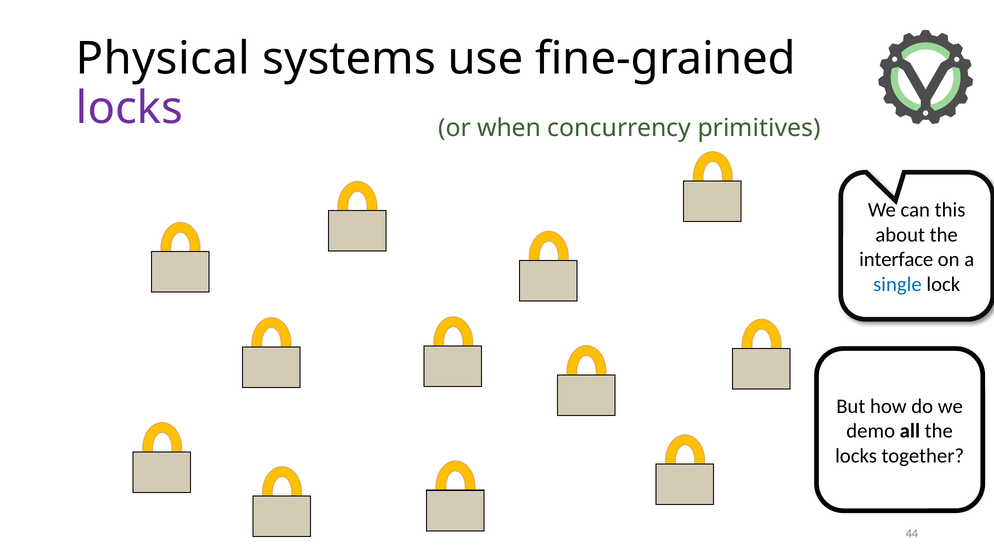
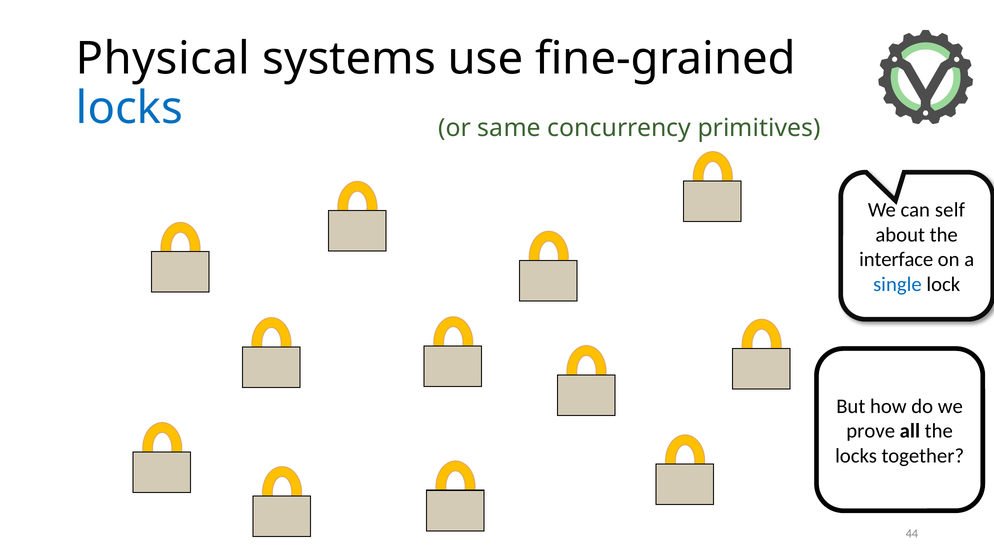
locks colour: purple -> blue (129, 108)
when: when -> same (509, 128)
this: this -> self (950, 210)
demo: demo -> prove (871, 431)
